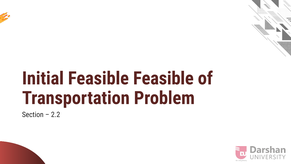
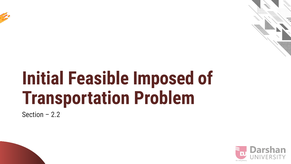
Feasible Feasible: Feasible -> Imposed (163, 78)
